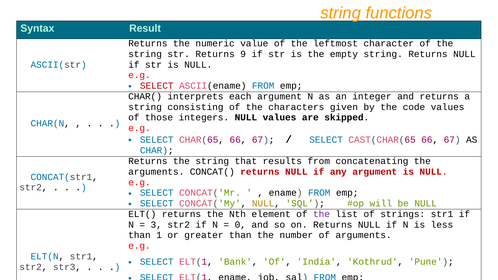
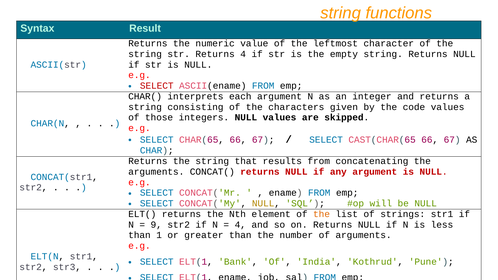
Returns 9: 9 -> 4 (243, 54)
the colour: purple -> orange (322, 214)
3: 3 -> 9 (156, 225)
0: 0 -> 4 (240, 225)
